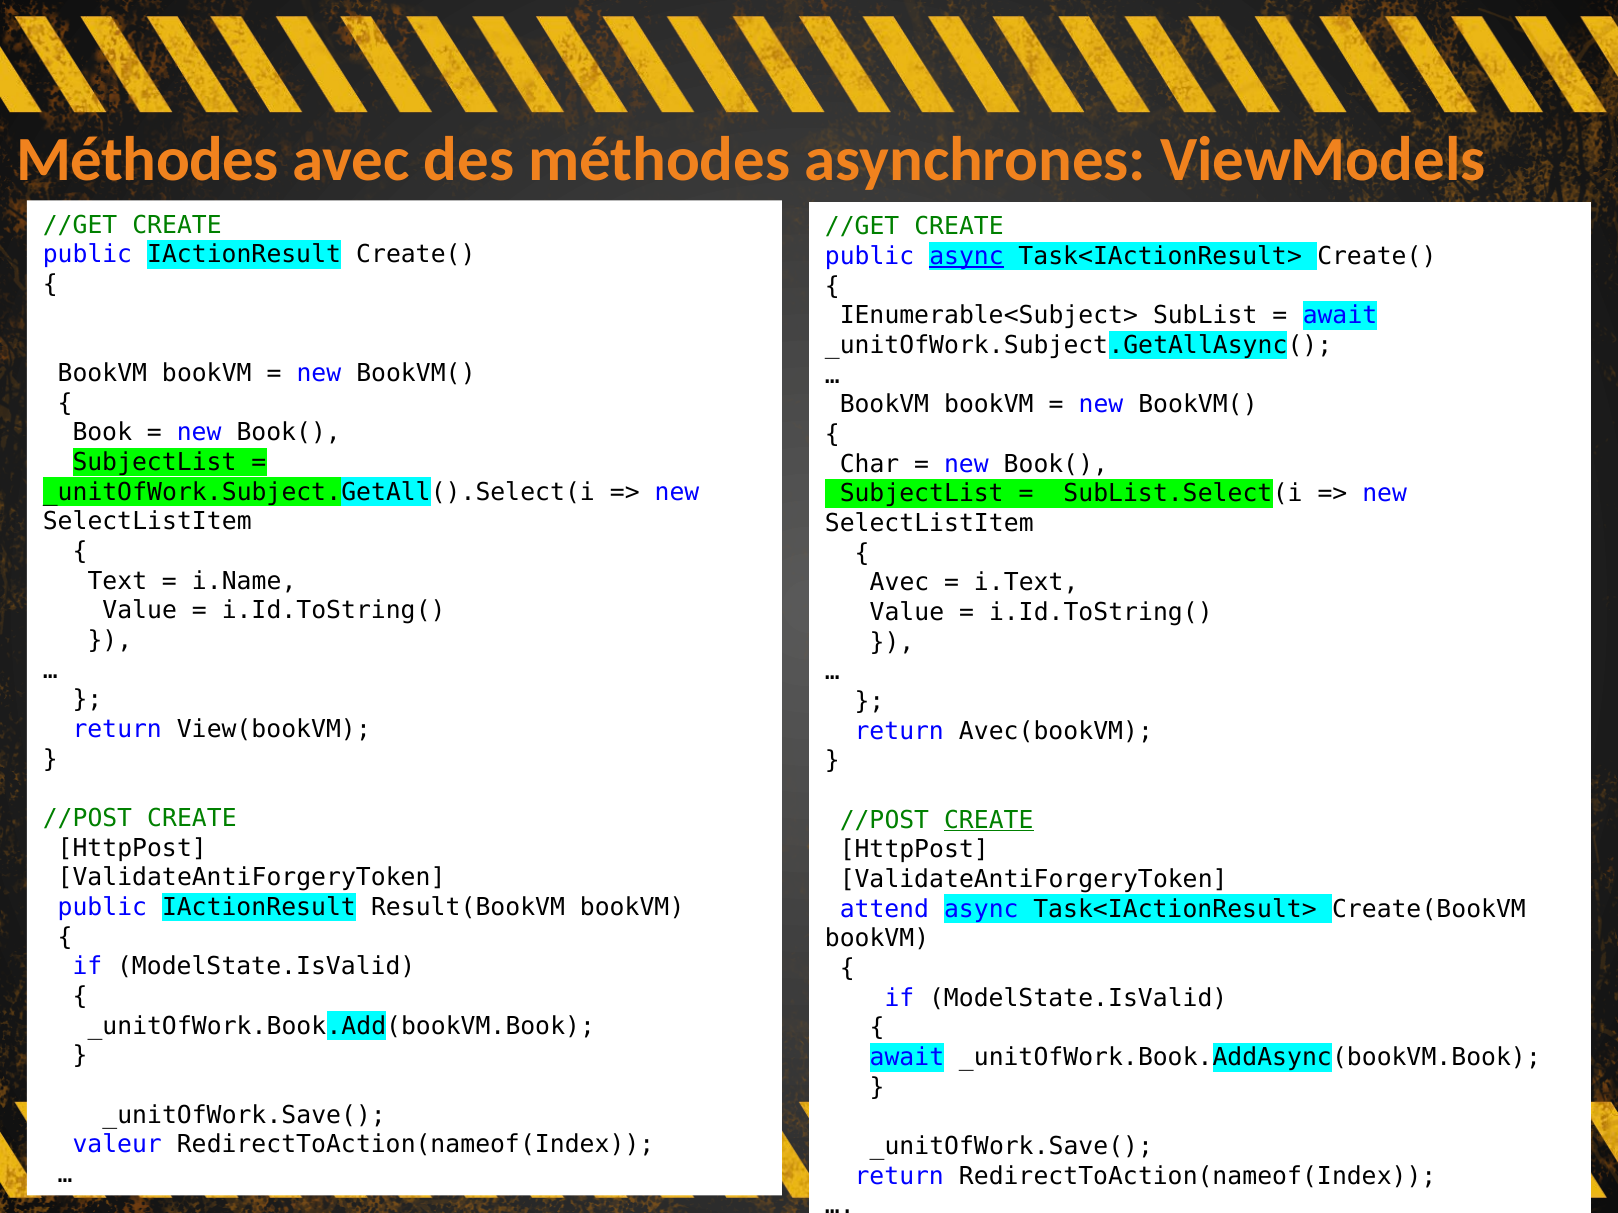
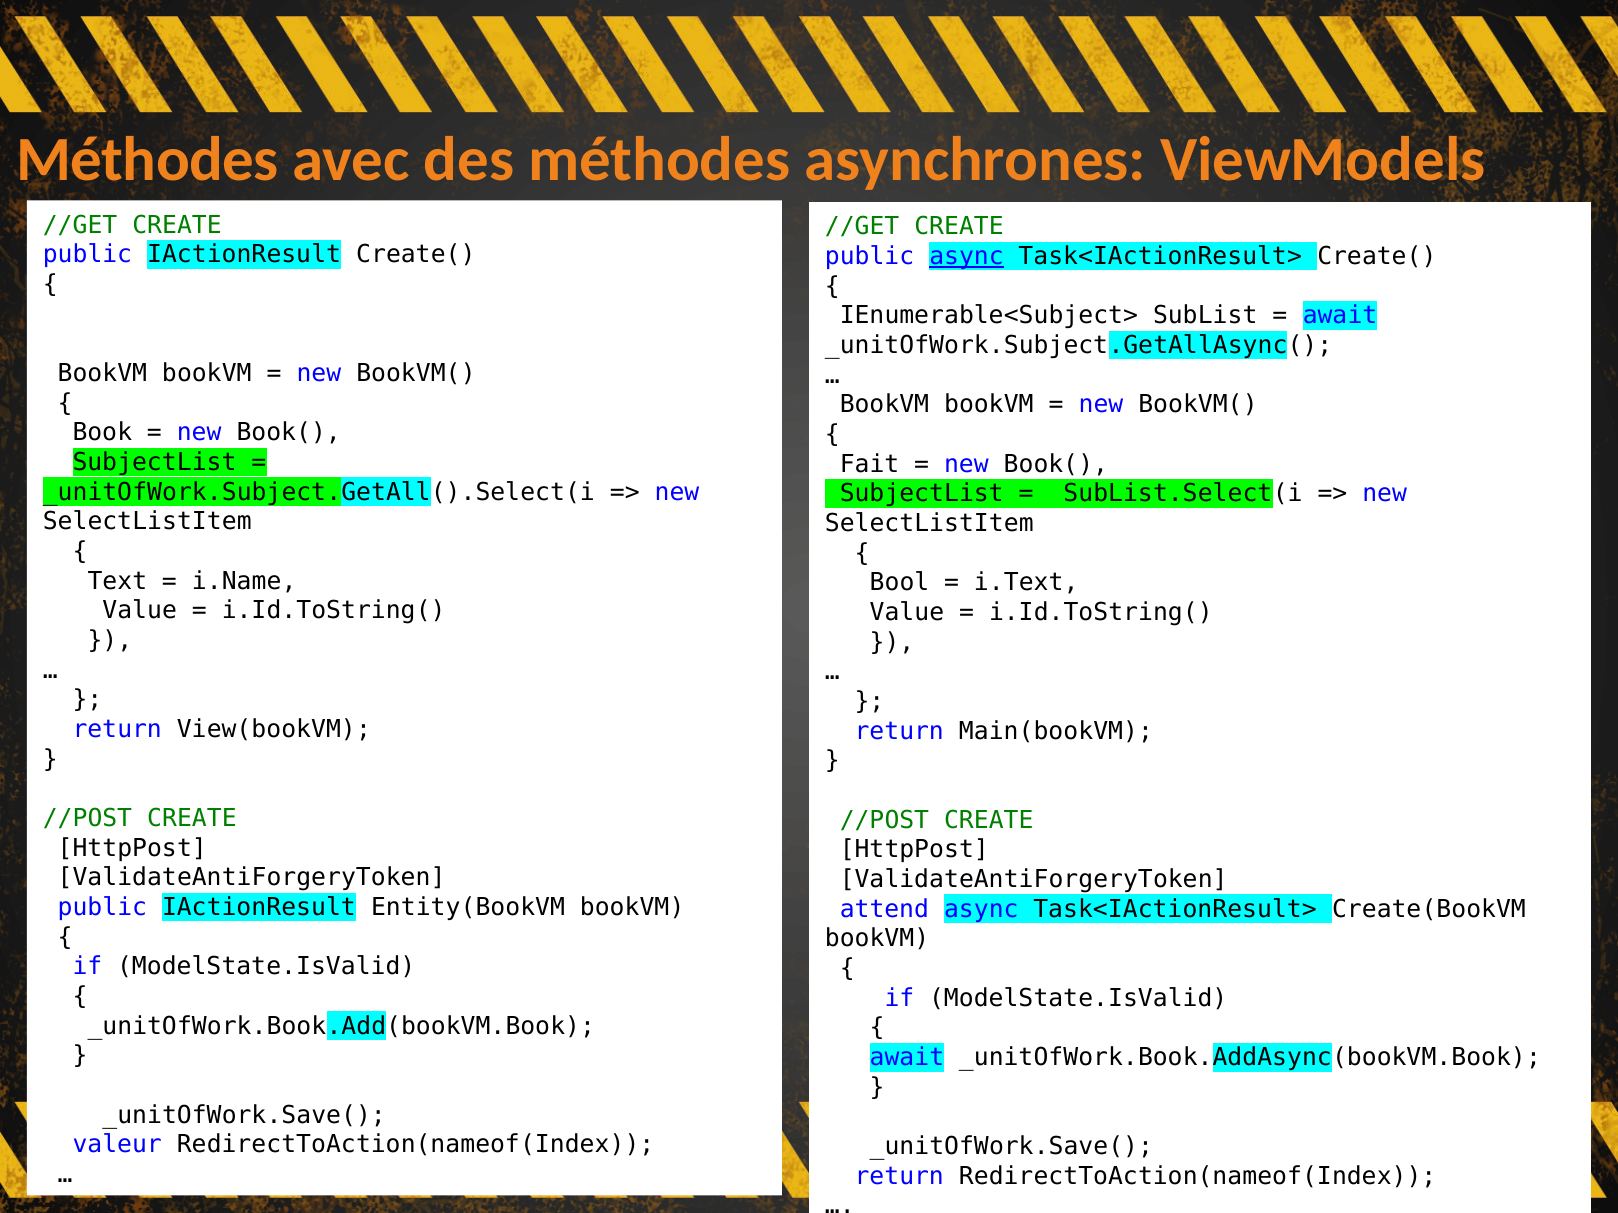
Char: Char -> Fait (870, 464)
Avec: Avec -> Bool (900, 583)
Avec(bookVM: Avec(bookVM -> Main(bookVM (1056, 731)
CREATE underline: present -> none (989, 820)
Result(BookVM: Result(BookVM -> Entity(BookVM (468, 908)
